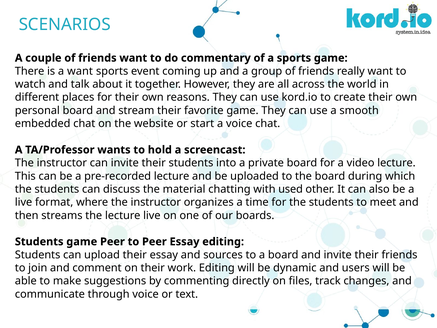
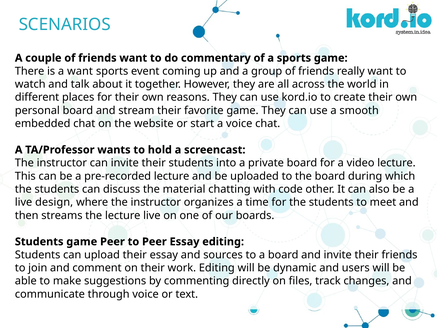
used: used -> code (291, 189)
format: format -> design (54, 202)
